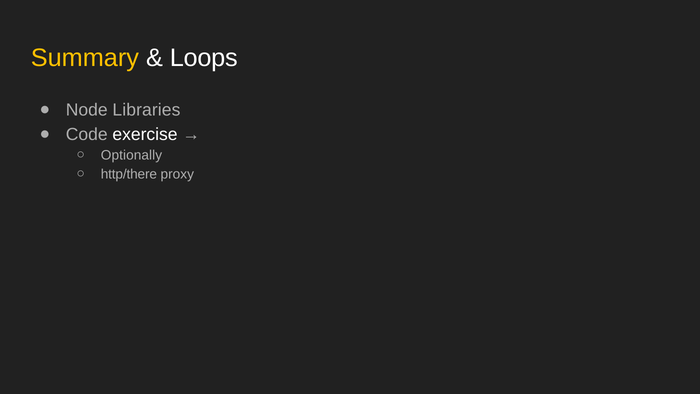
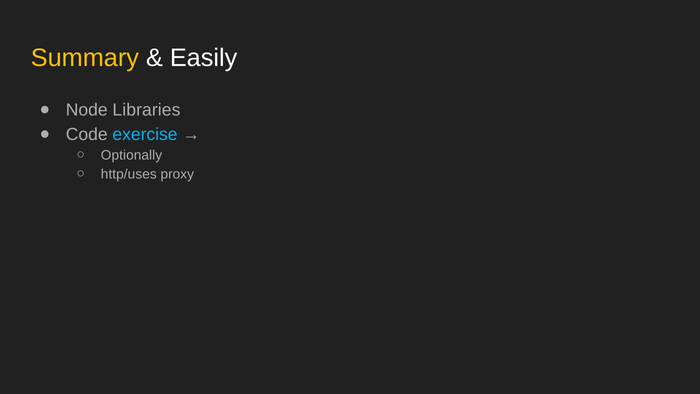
Loops: Loops -> Easily (204, 58)
exercise colour: white -> light blue (145, 134)
http/there: http/there -> http/uses (129, 174)
